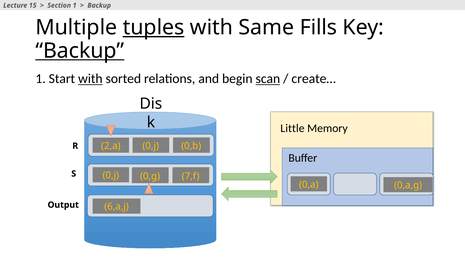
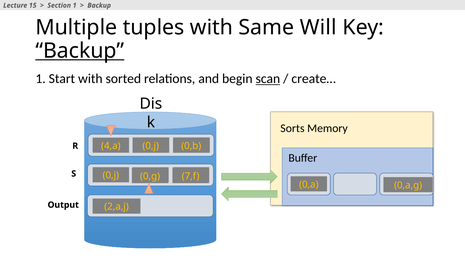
tuples underline: present -> none (154, 28)
Fills: Fills -> Will (318, 28)
with underline: present -> none (90, 79)
Little: Little -> Sorts (292, 128)
2,a: 2,a -> 4,a (111, 146)
6,a,j: 6,a,j -> 2,a,j (117, 206)
